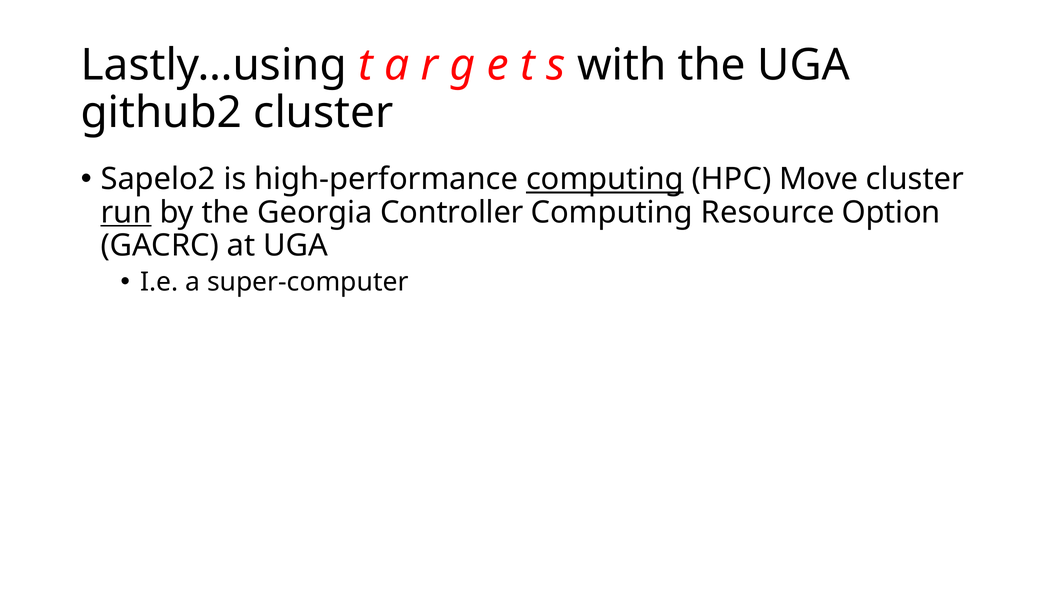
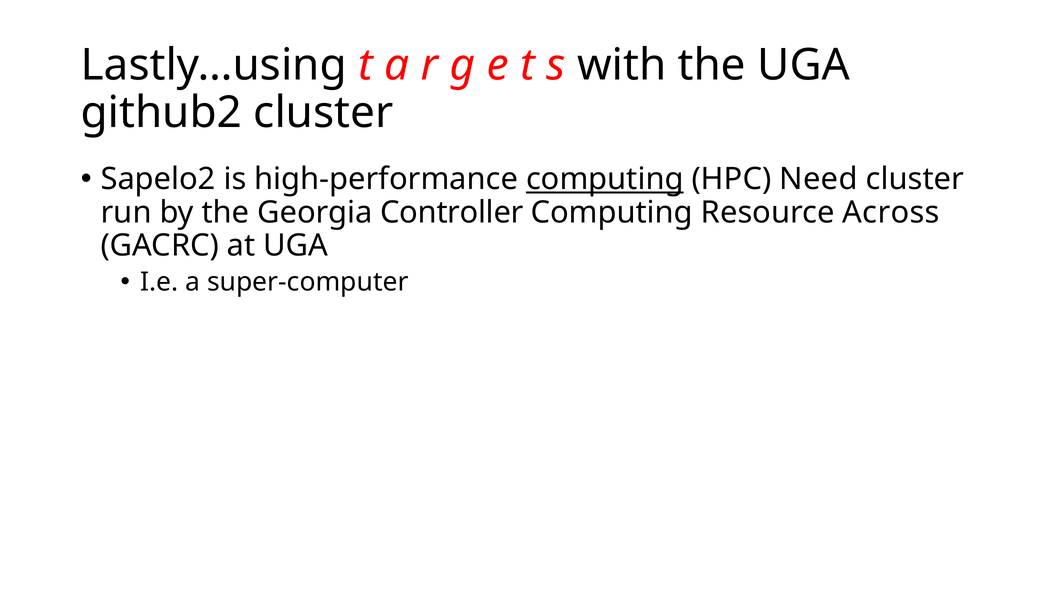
Move: Move -> Need (818, 179)
run underline: present -> none (126, 212)
Option: Option -> Across (891, 212)
